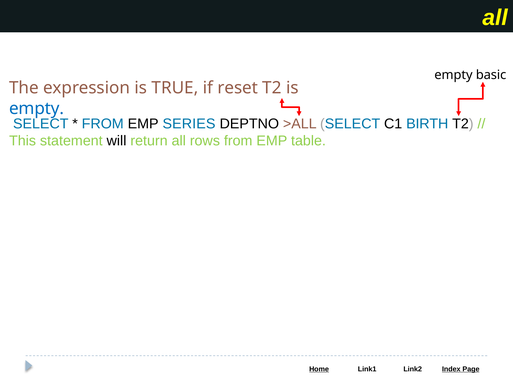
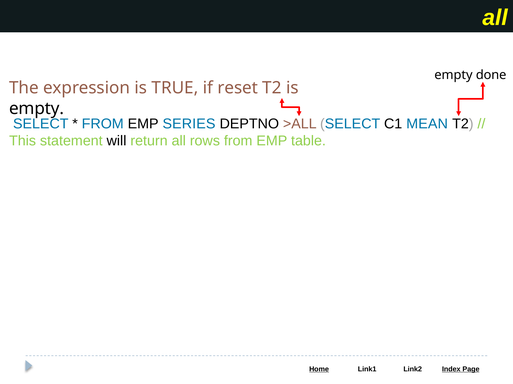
basic: basic -> done (491, 75)
empty colour: blue -> black (37, 109)
BIRTH: BIRTH -> MEAN (427, 124)
